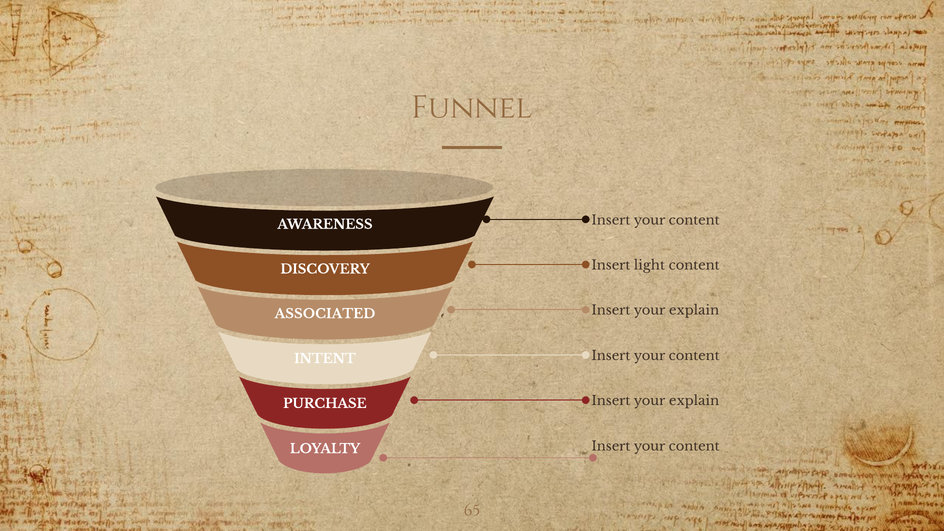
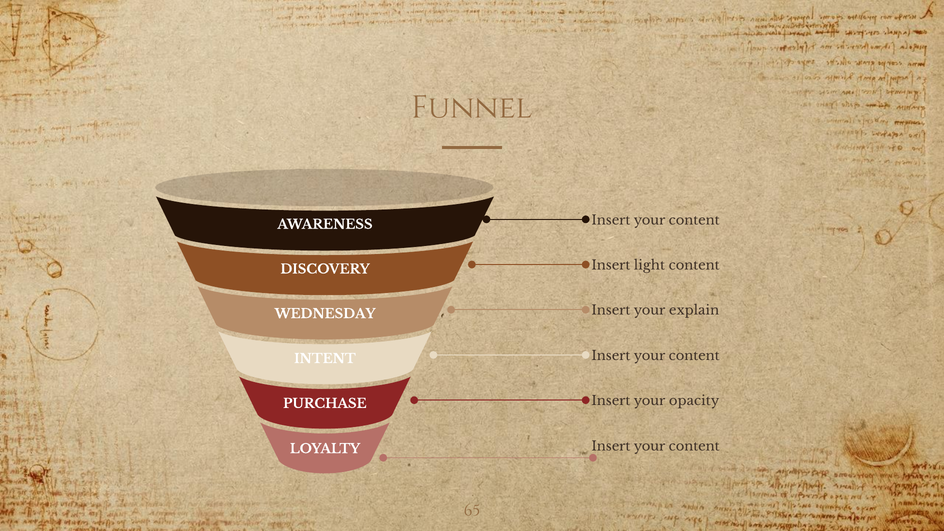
ASSOCIATED: ASSOCIATED -> WEDNESDAY (325, 314)
explain: explain -> opacity (694, 401)
